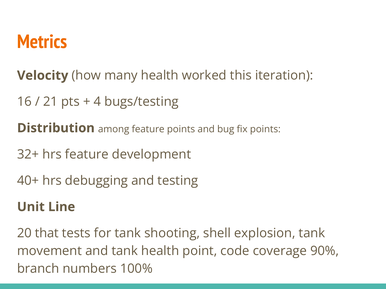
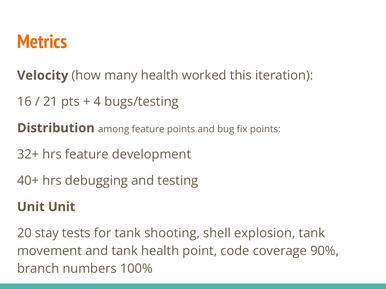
Unit Line: Line -> Unit (62, 207)
that: that -> stay (47, 234)
